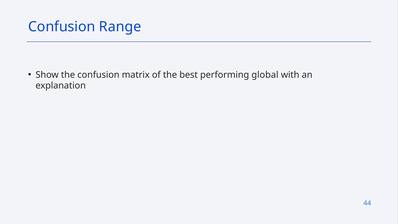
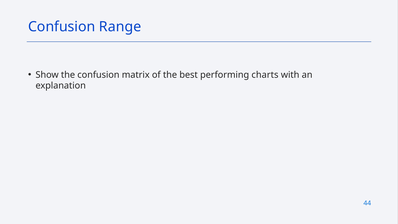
global: global -> charts (265, 75)
